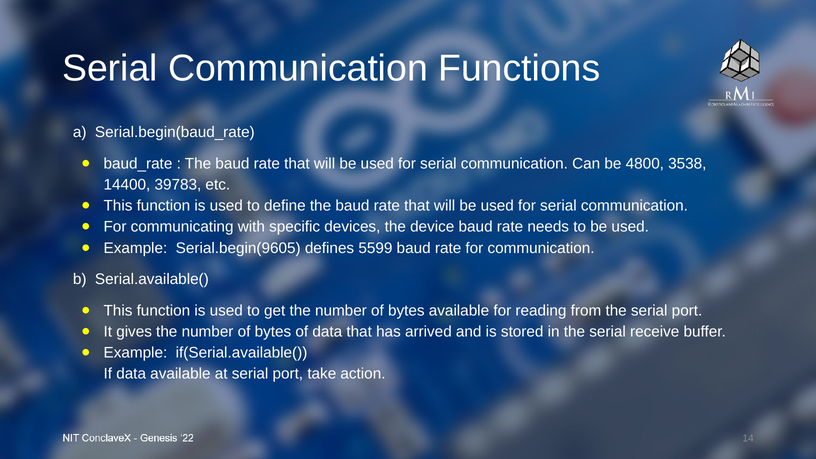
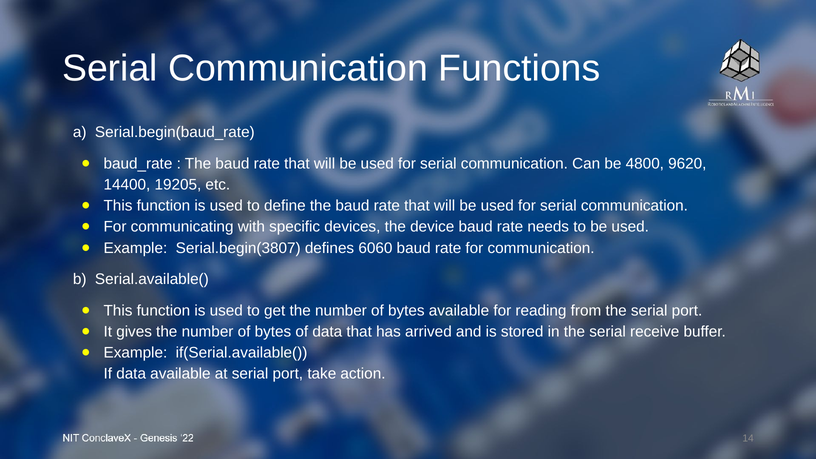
3538: 3538 -> 9620 (687, 164)
39783: 39783 -> 19205 (178, 185)
Serial.begin(9605: Serial.begin(9605 -> Serial.begin(3807 (238, 248)
5599: 5599 -> 6060 (375, 248)
